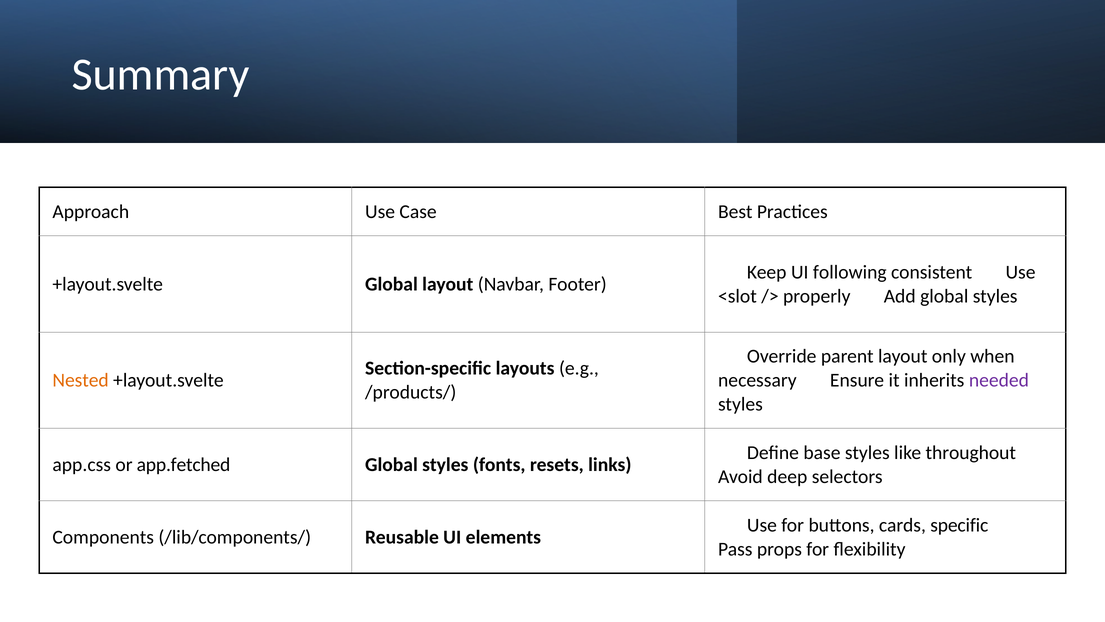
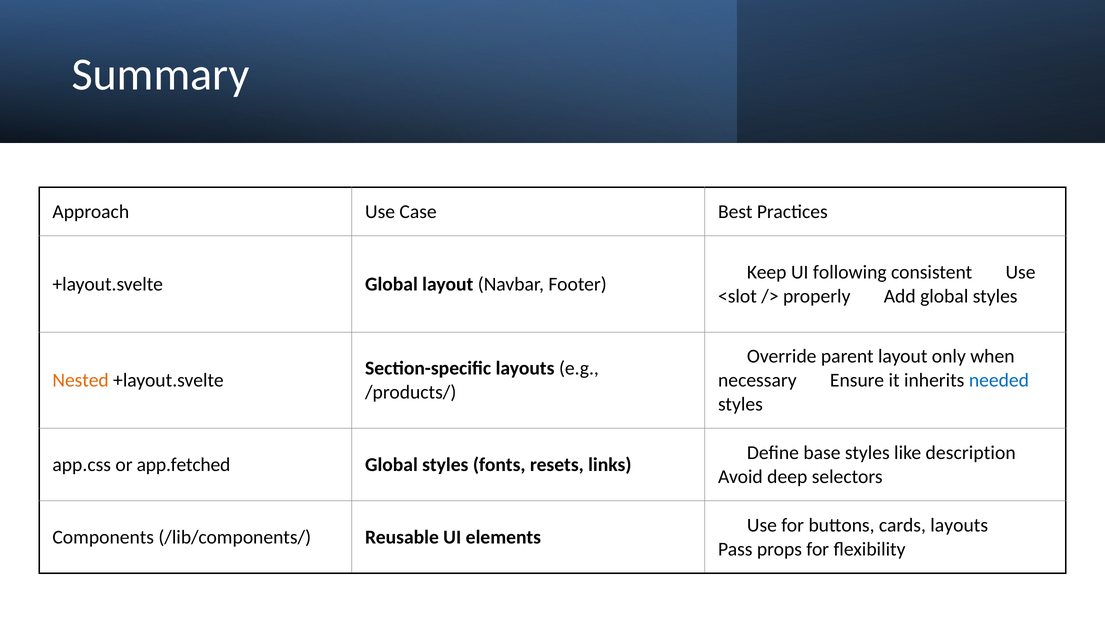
needed colour: purple -> blue (999, 380)
throughout: throughout -> description (971, 453)
cards specific: specific -> layouts (959, 525)
